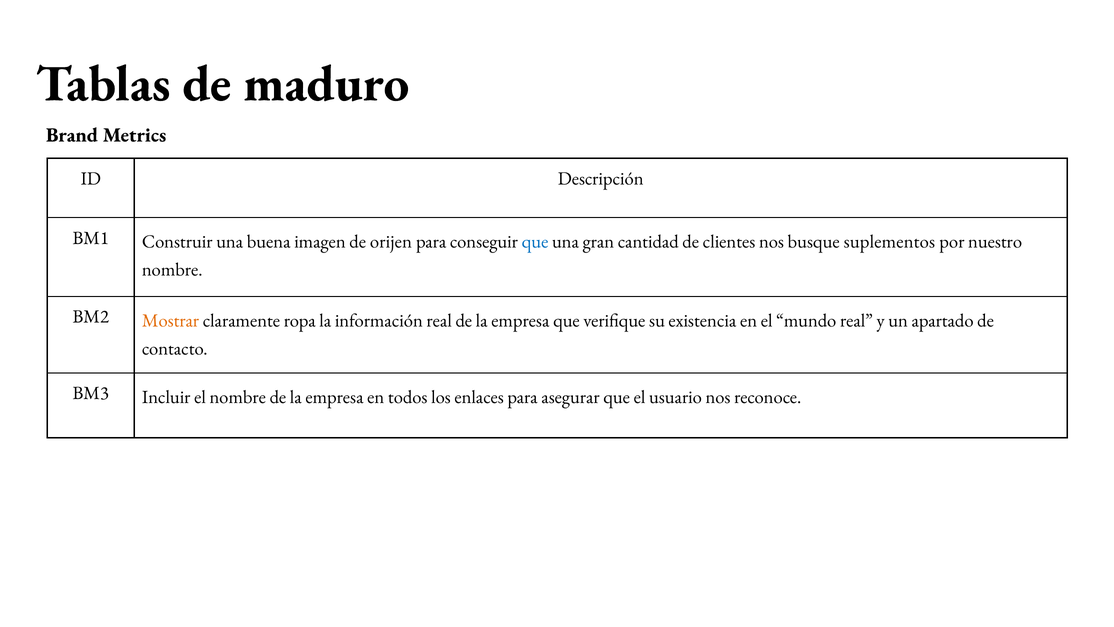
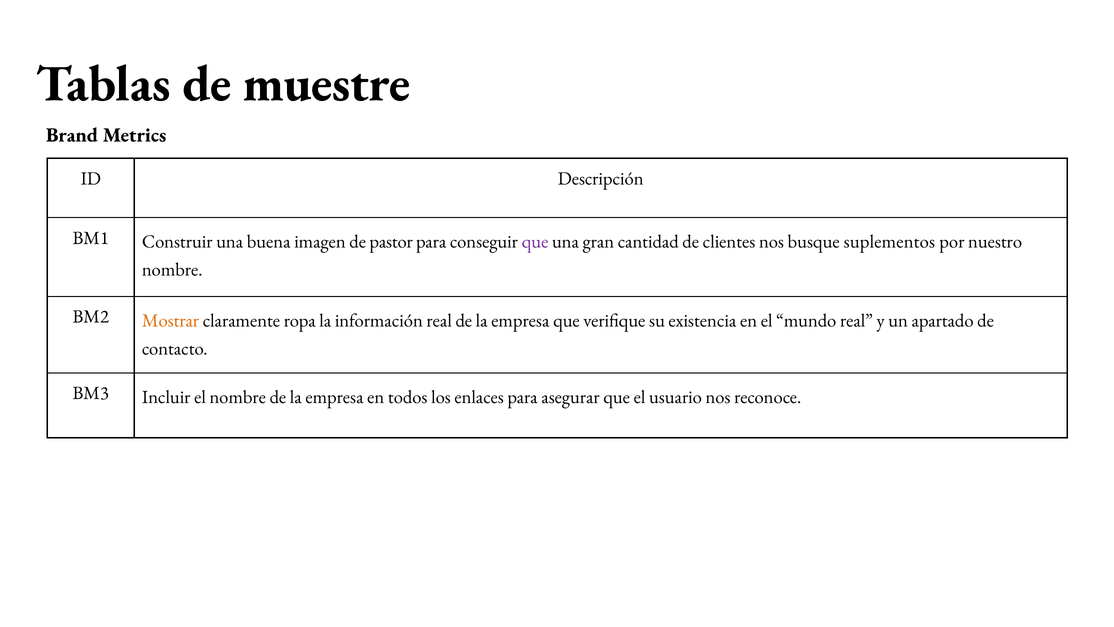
maduro: maduro -> muestre (326, 83)
orijen: orijen -> pastor (391, 241)
que colour: blue -> purple (535, 241)
